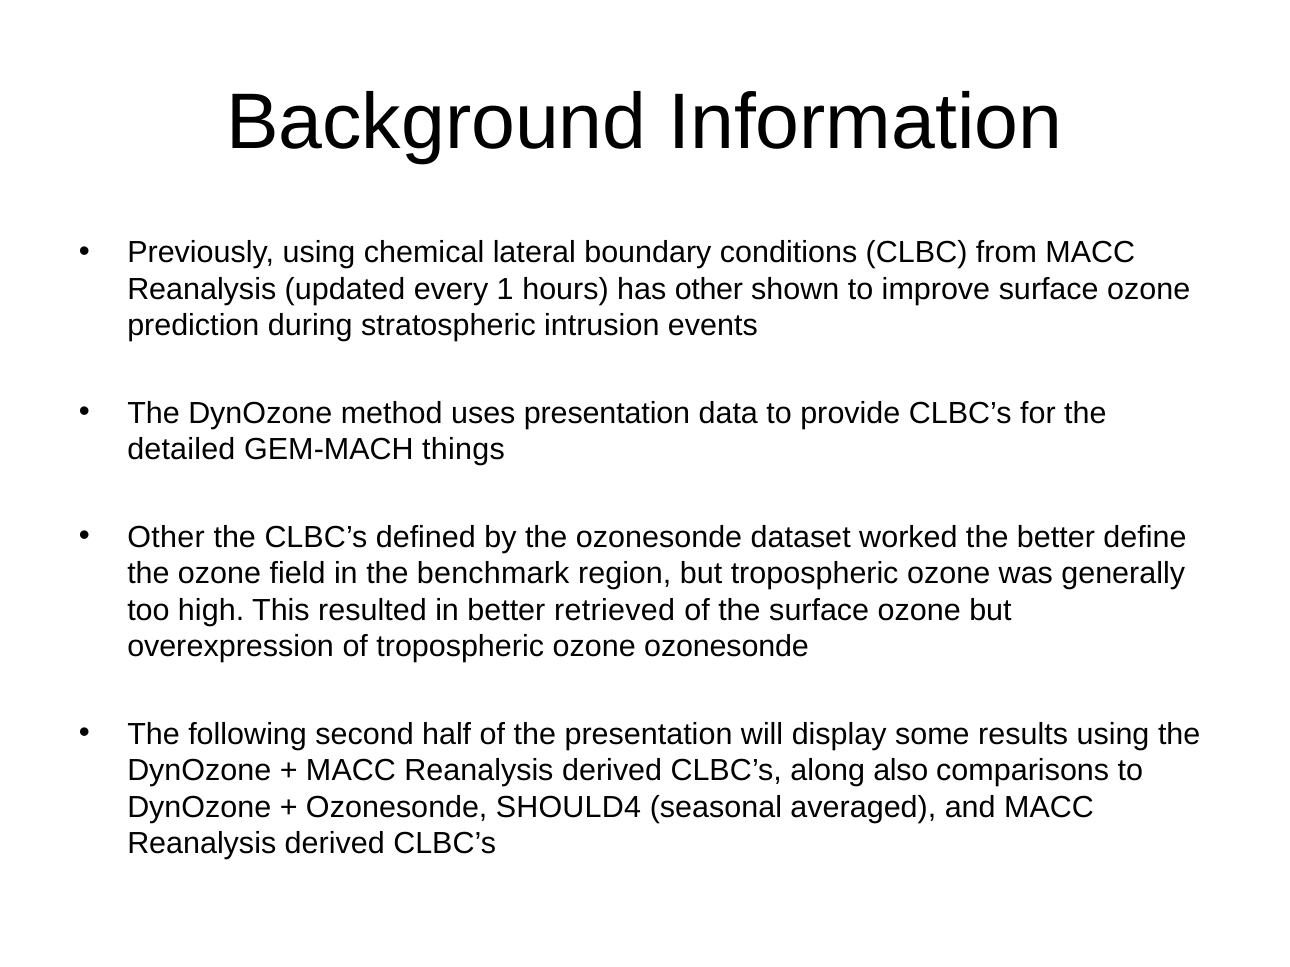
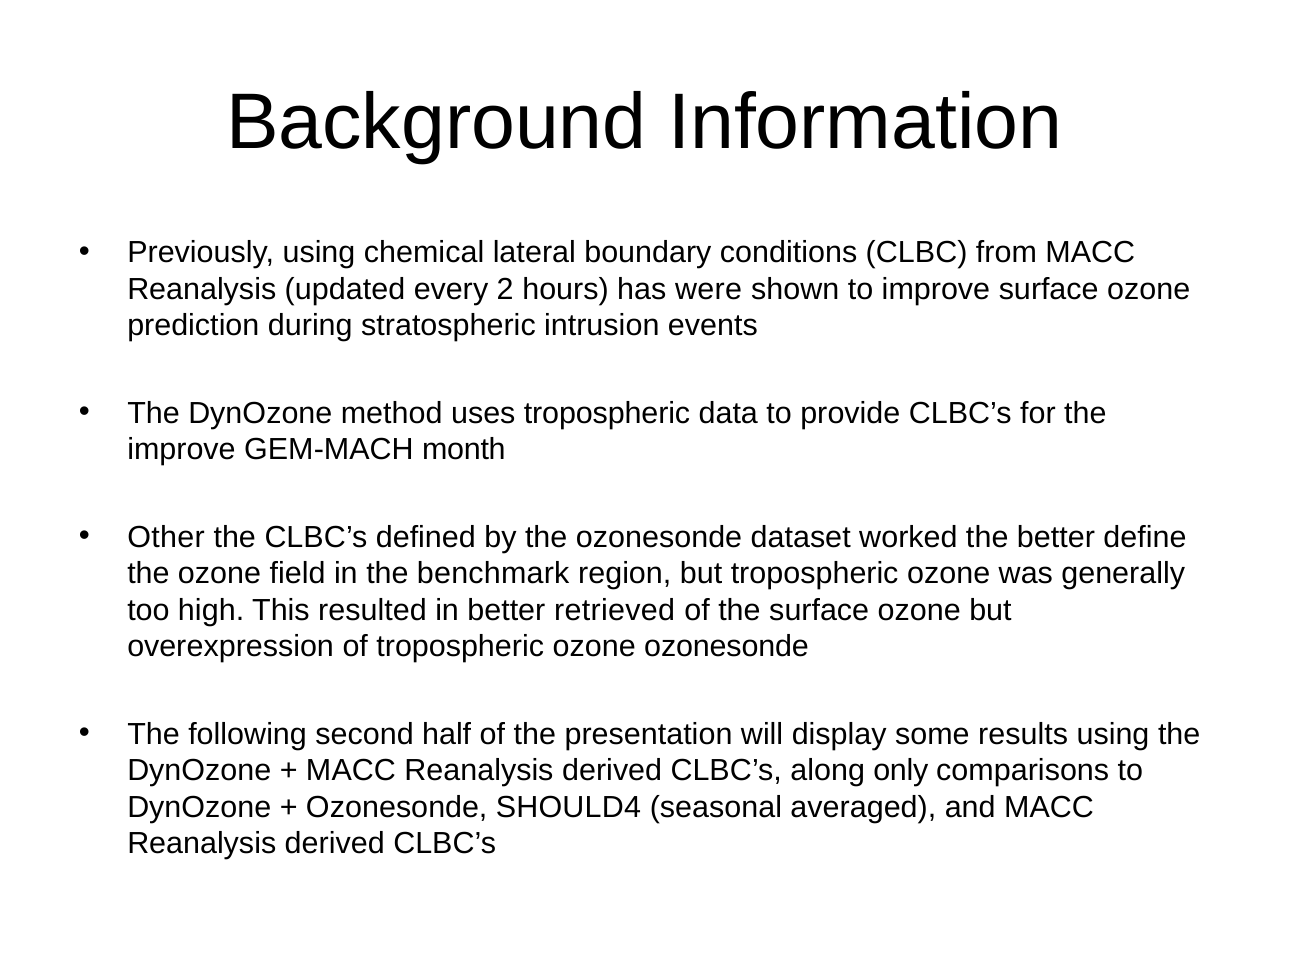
1: 1 -> 2 (505, 289)
has other: other -> were (709, 289)
uses presentation: presentation -> tropospheric (607, 413)
detailed: detailed -> improve (181, 450)
things: things -> month (464, 450)
also: also -> only (901, 771)
